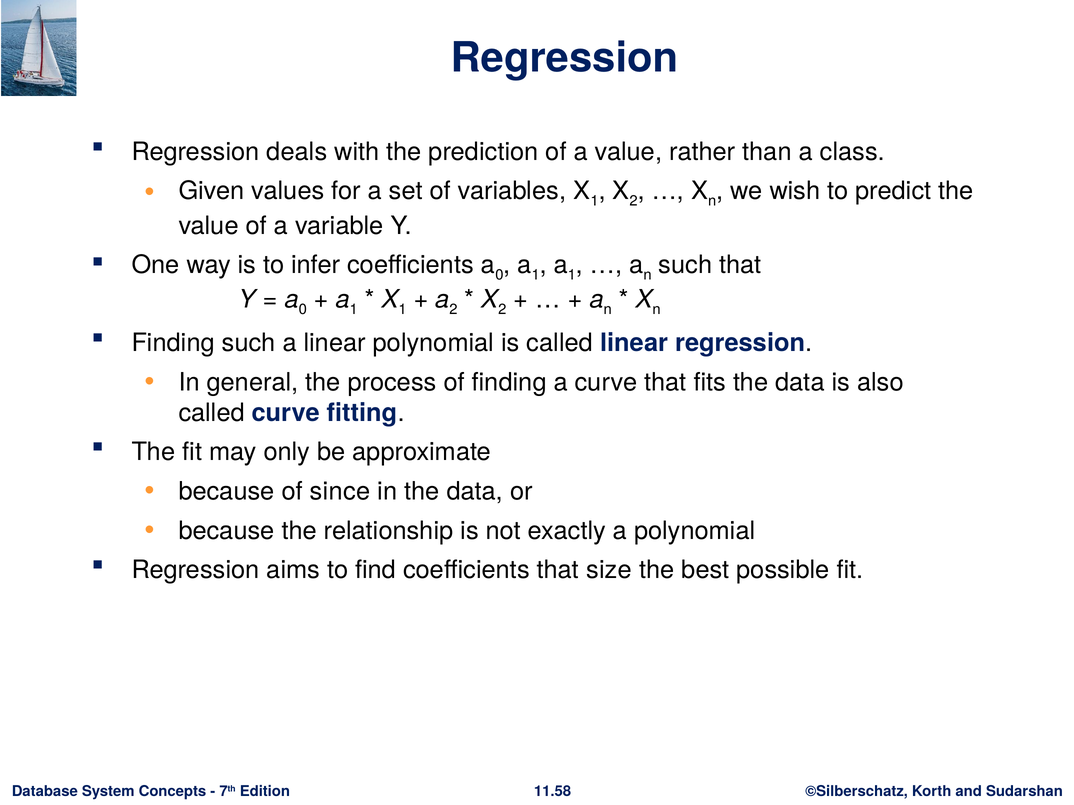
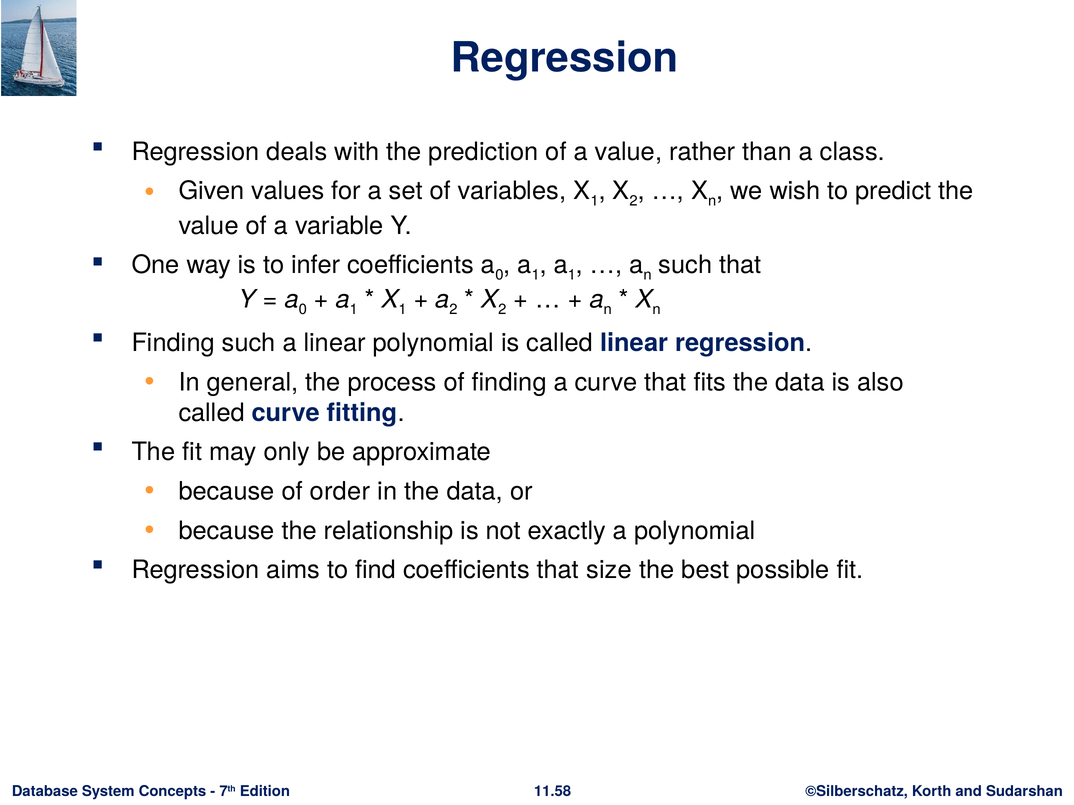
since: since -> order (340, 492)
